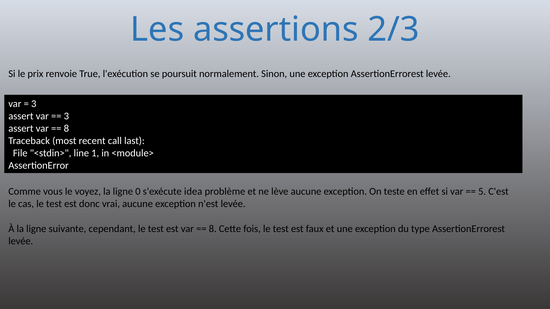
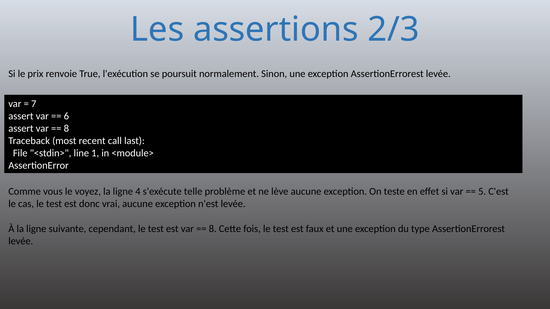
3: 3 -> 7 (34, 104)
3: 3 -> 6 (66, 116)
0: 0 -> 4 (138, 192)
idea: idea -> telle (193, 192)
